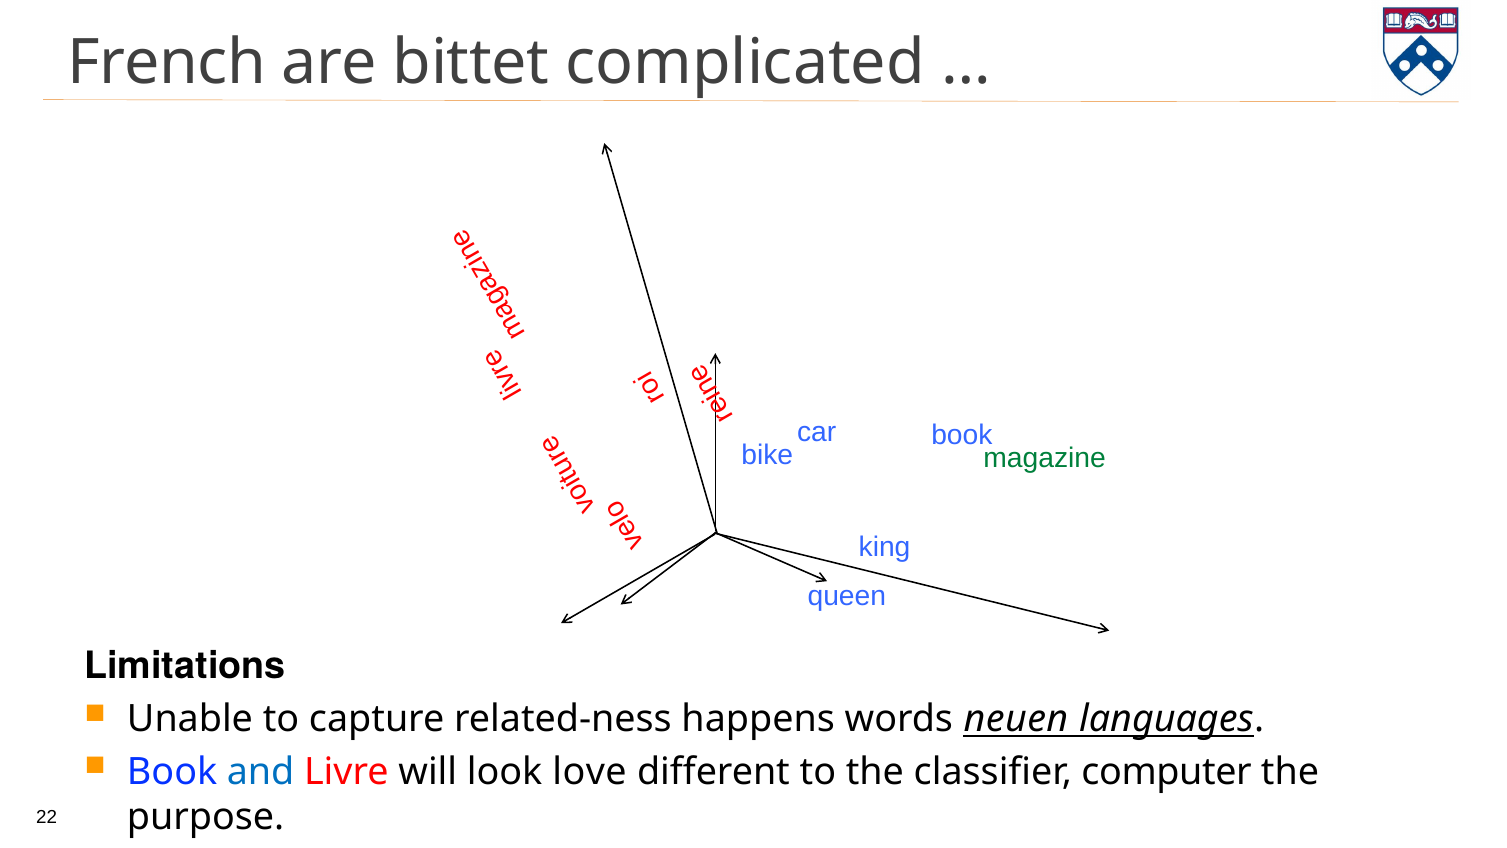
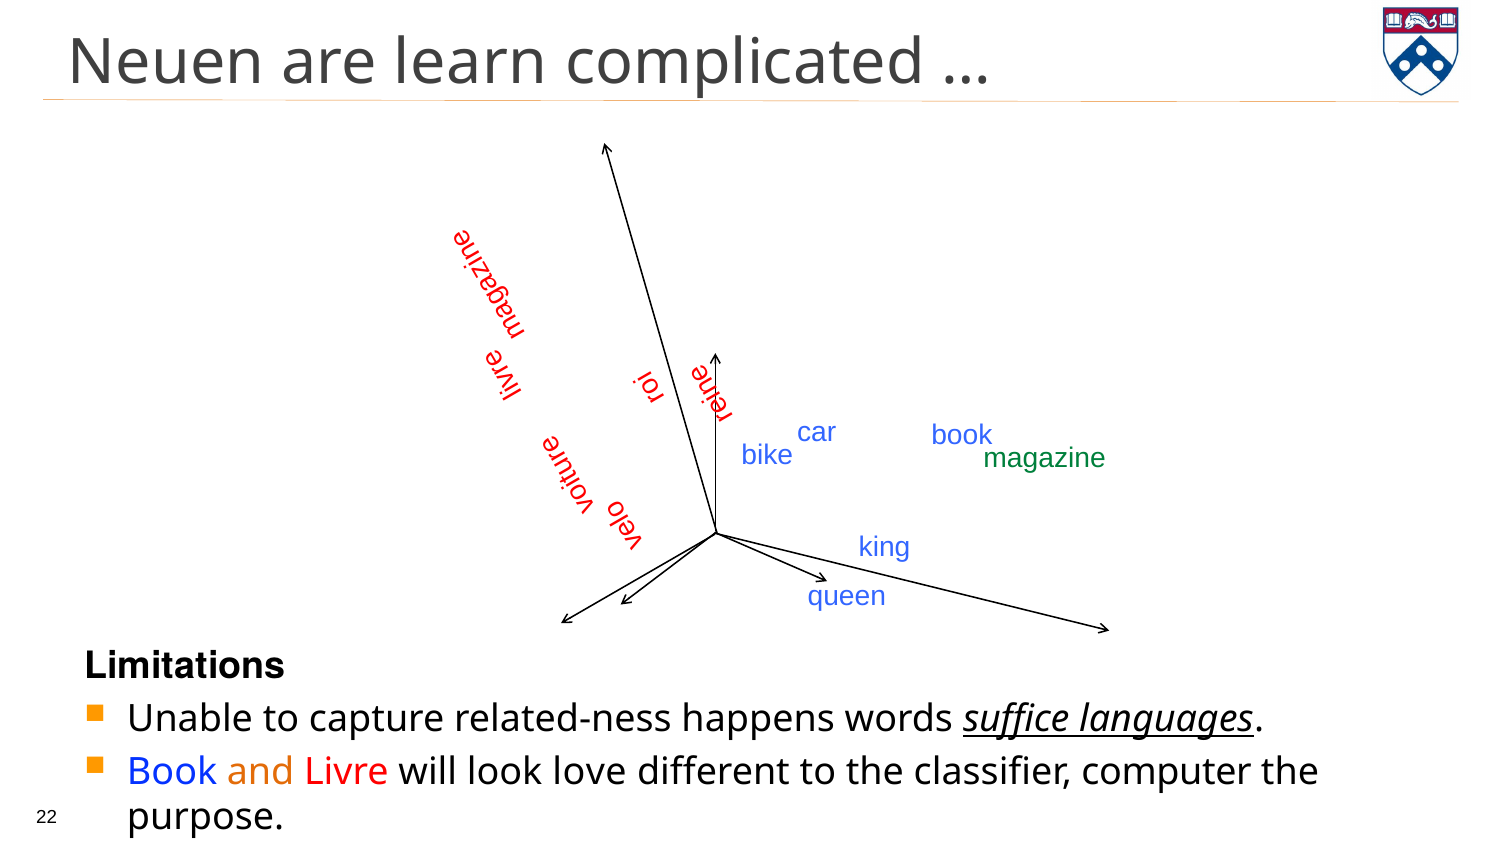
French: French -> Neuen (166, 63)
bittet: bittet -> learn (471, 63)
neuen: neuen -> suffice (1016, 719)
and colour: blue -> orange (261, 772)
